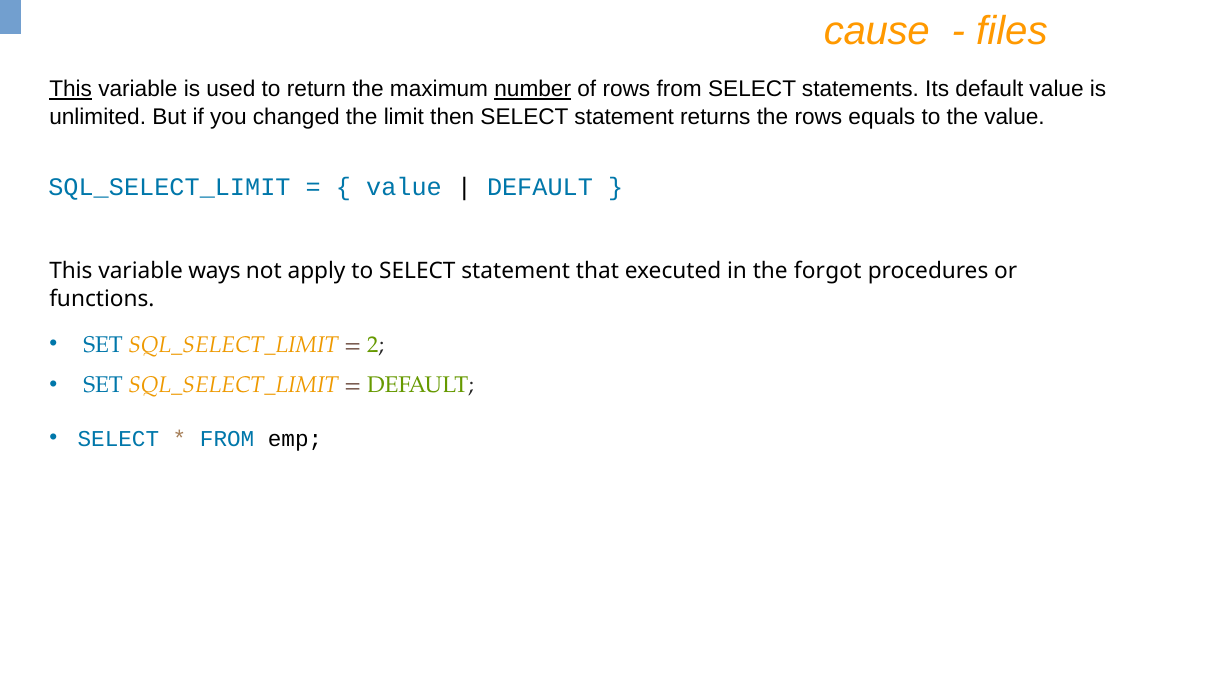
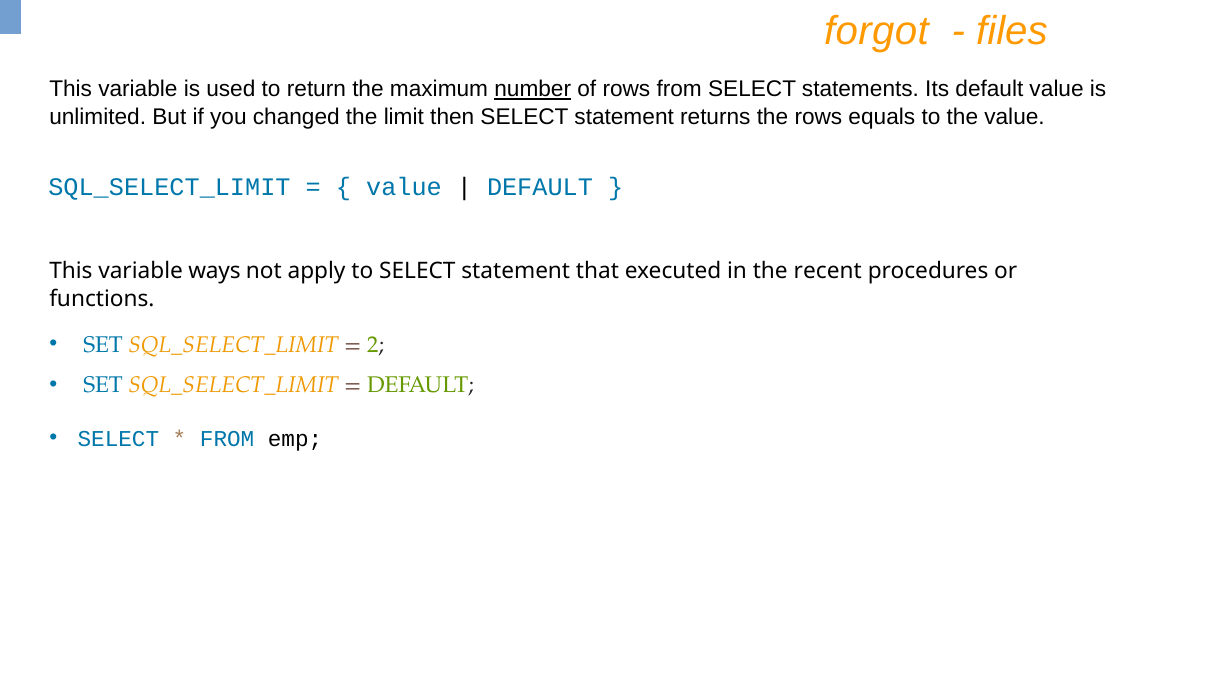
cause: cause -> forgot (877, 31)
This underline: present -> none (71, 89)
forgot: forgot -> recent (828, 271)
